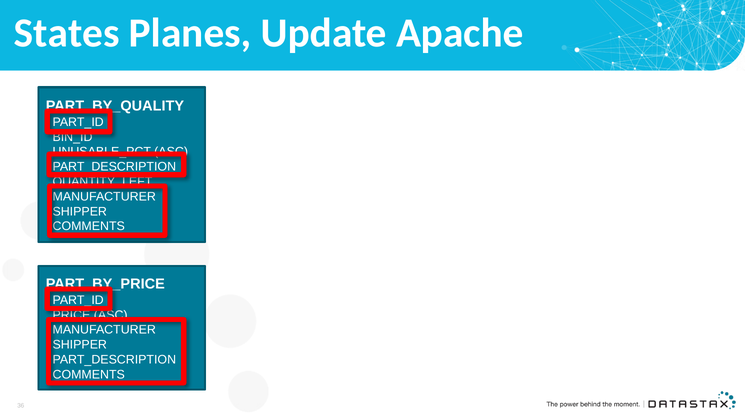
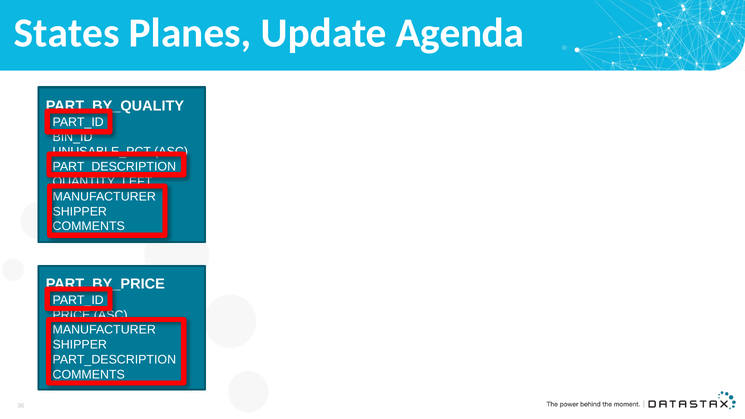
Apache: Apache -> Agenda (460, 33)
